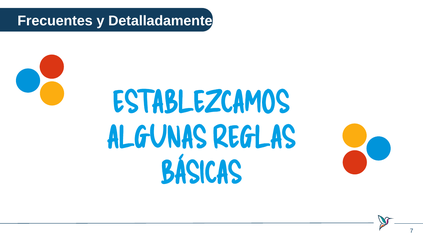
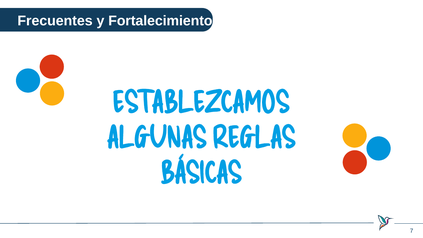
Detalladamente: Detalladamente -> Fortalecimiento (160, 21)
